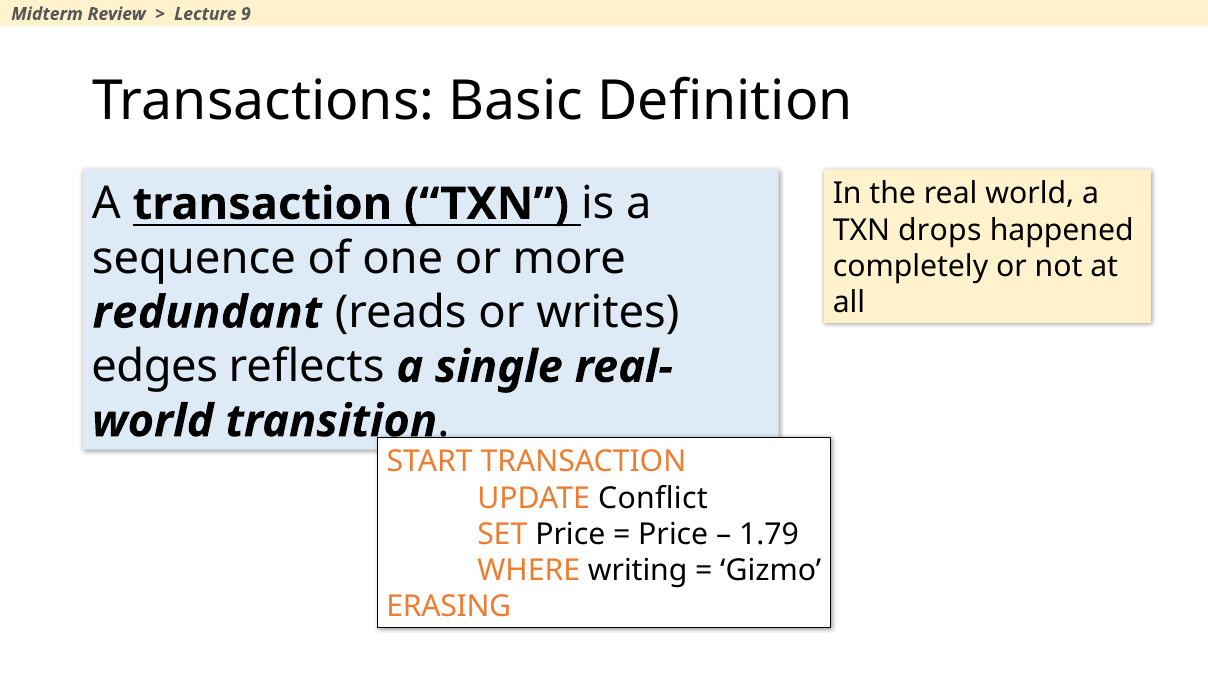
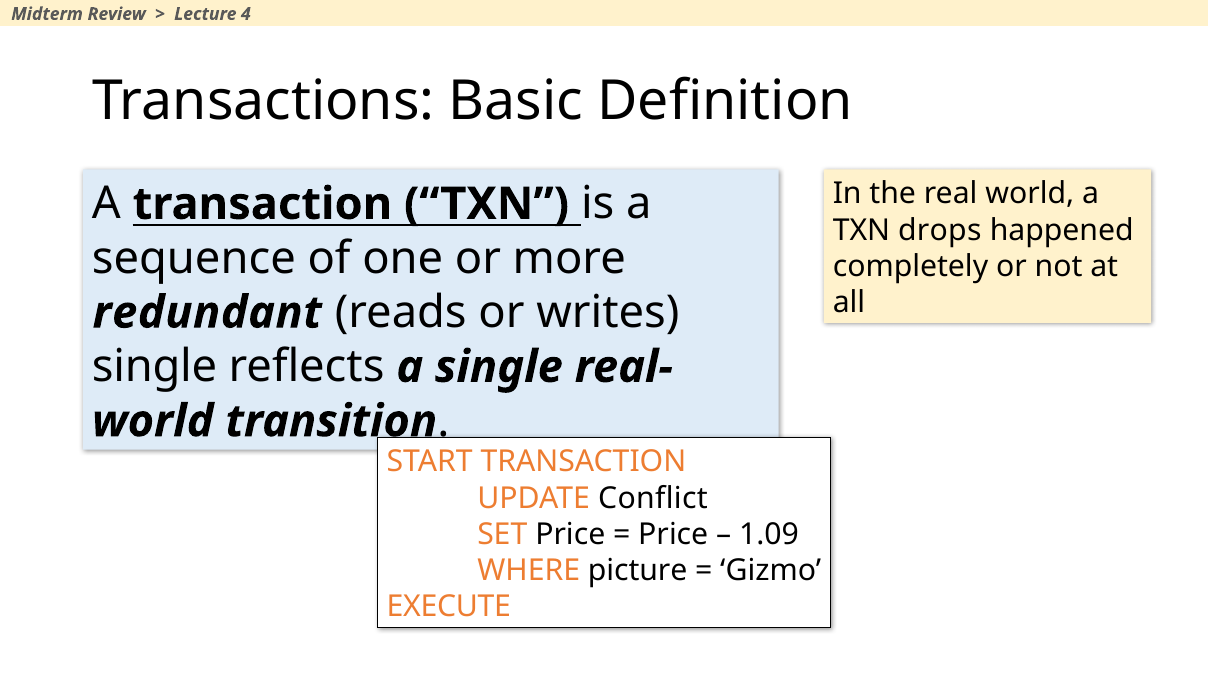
9: 9 -> 4 (246, 14)
edges: edges -> single (155, 367)
1.79: 1.79 -> 1.09 (769, 535)
writing: writing -> picture (638, 571)
ERASING: ERASING -> EXECUTE (449, 607)
